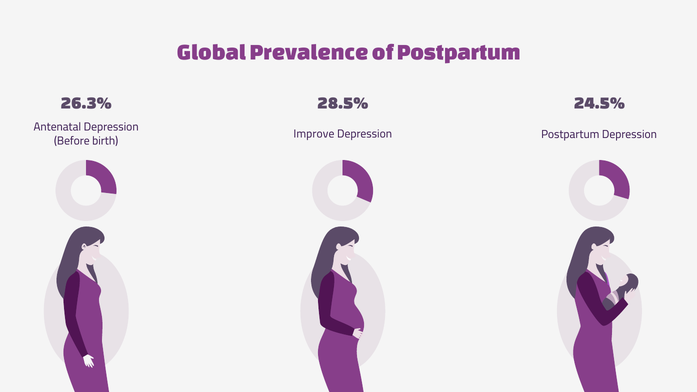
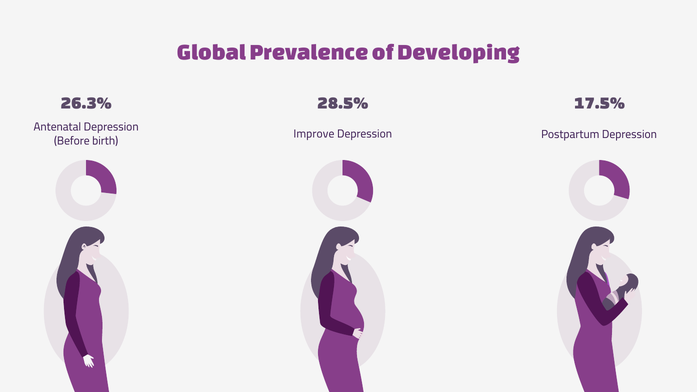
of Postpartum: Postpartum -> Developing (458, 52)
24.5%: 24.5% -> 17.5% (599, 103)
